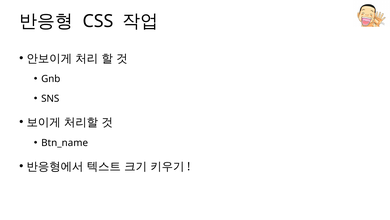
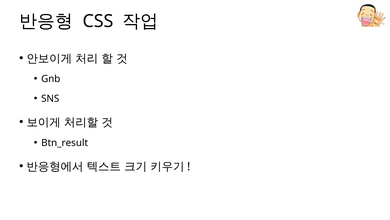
Btn_name: Btn_name -> Btn_result (65, 142)
